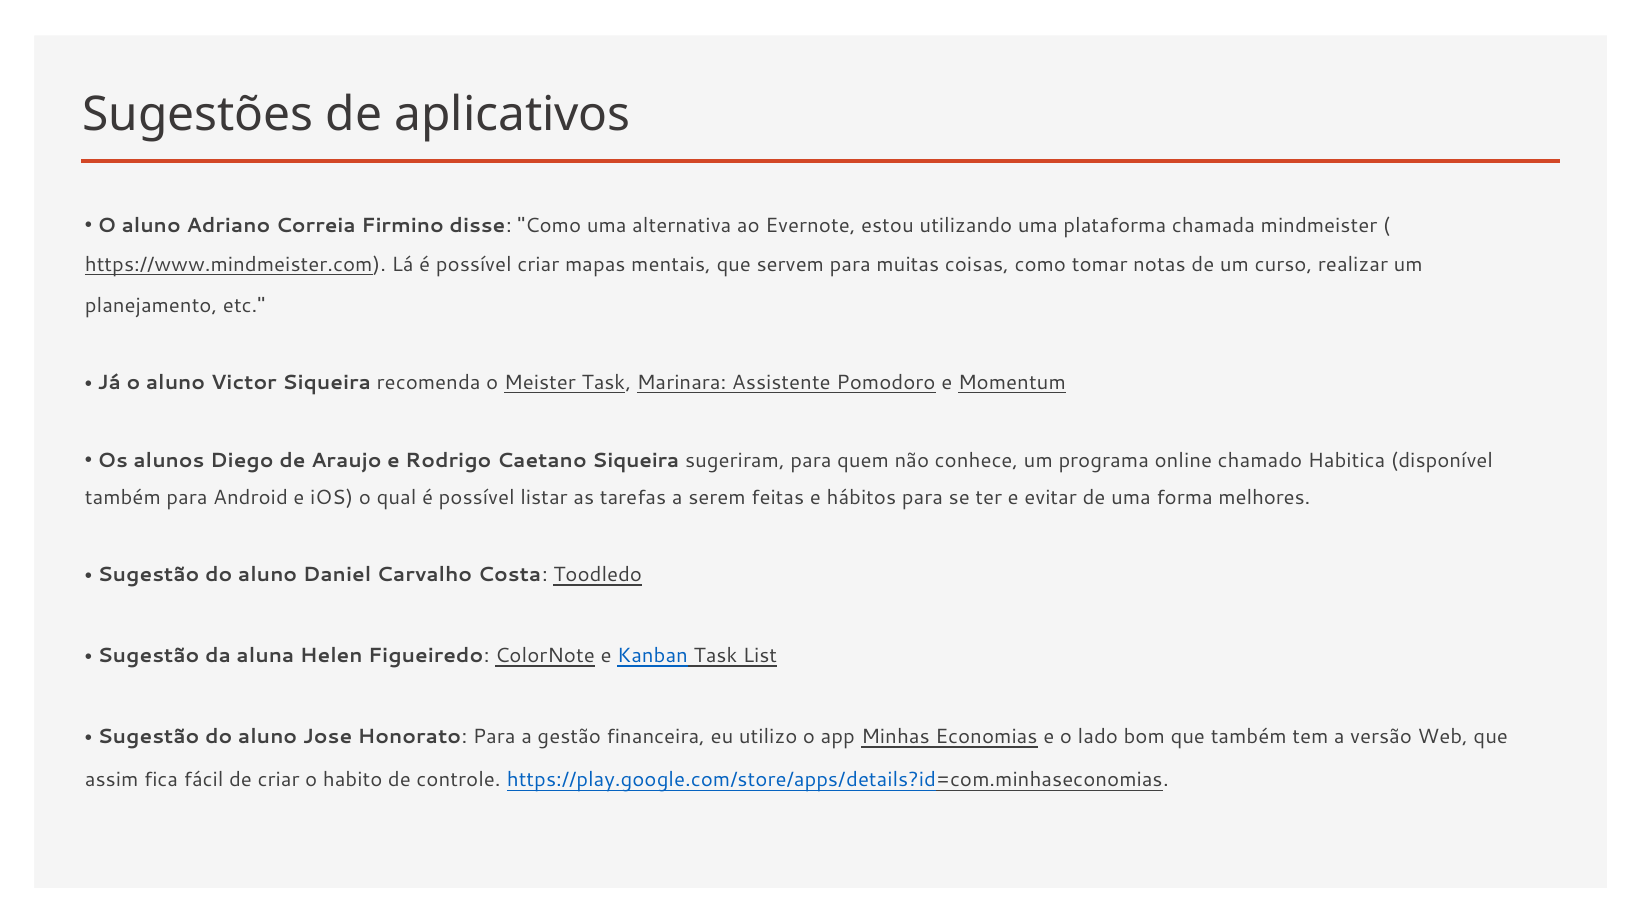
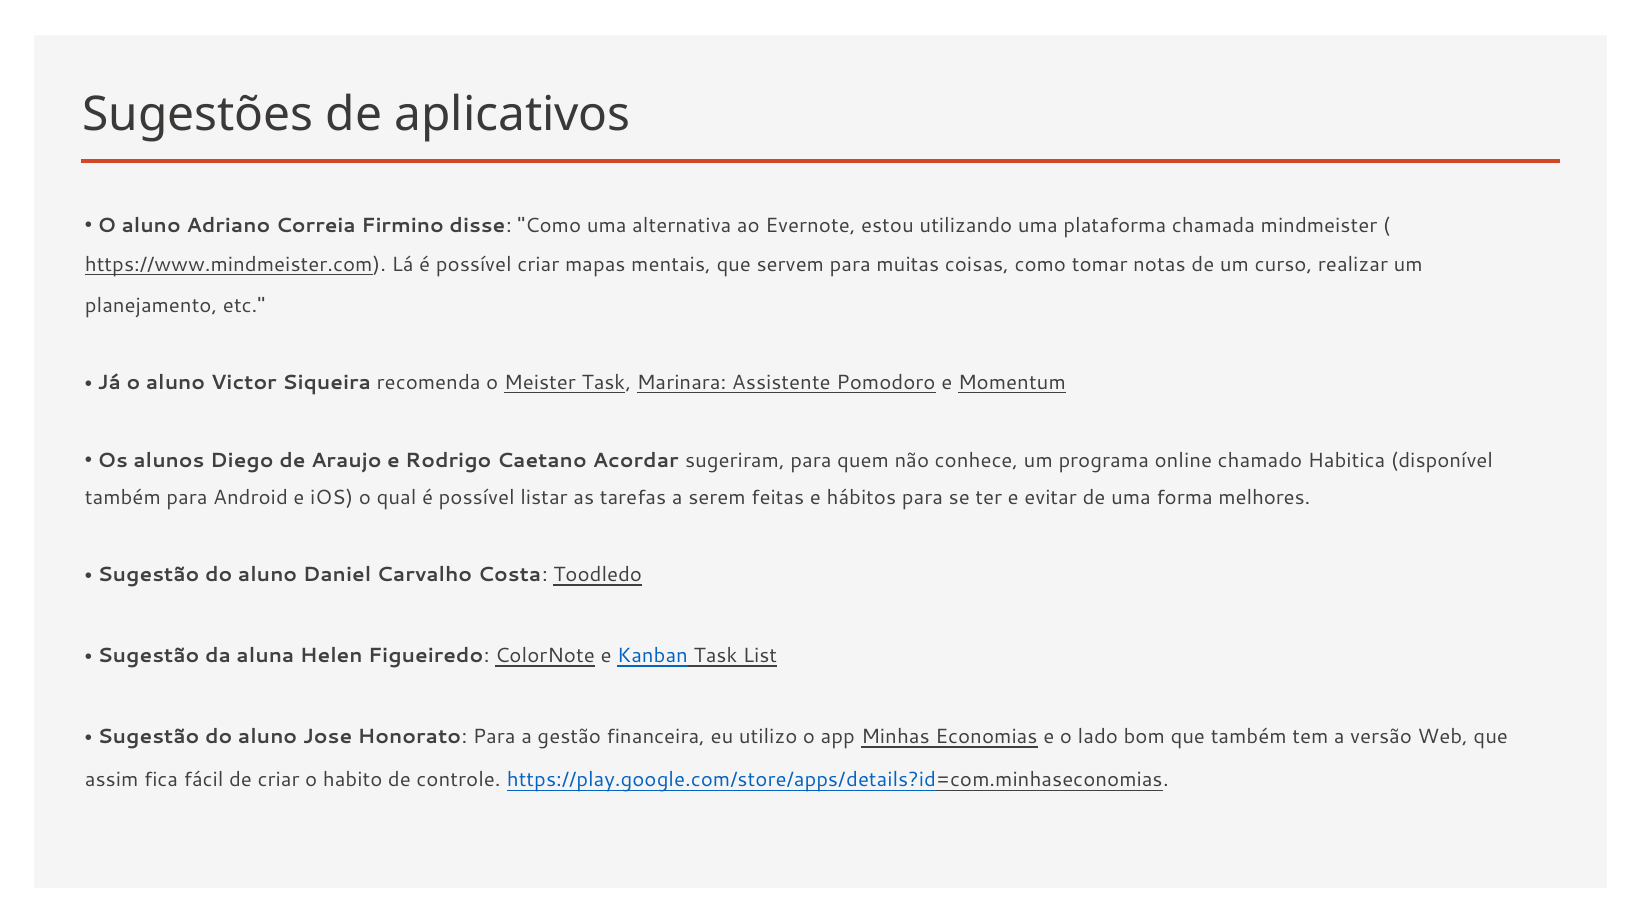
Caetano Siqueira: Siqueira -> Acordar (636, 461)
